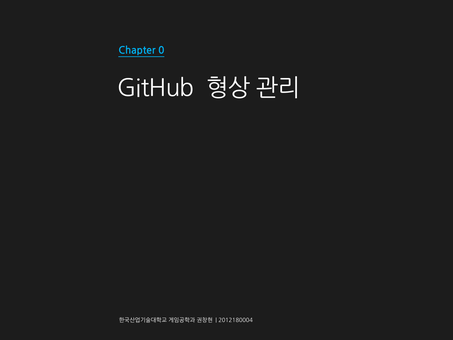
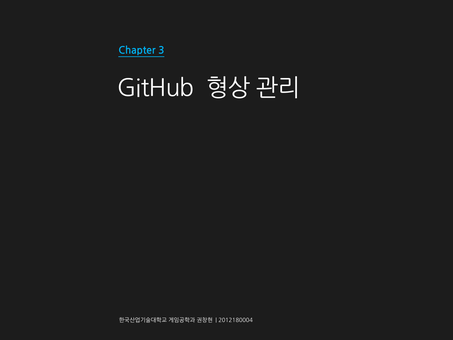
0: 0 -> 3 (161, 50)
